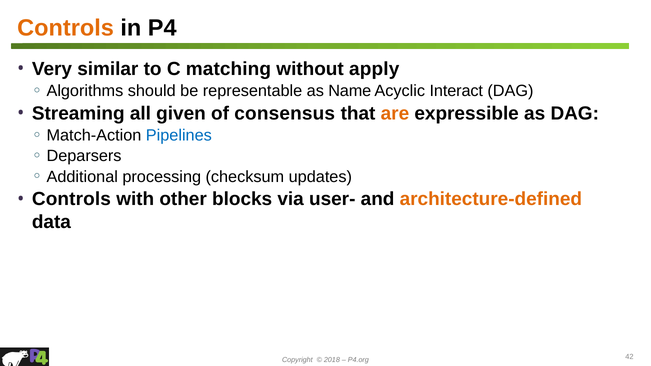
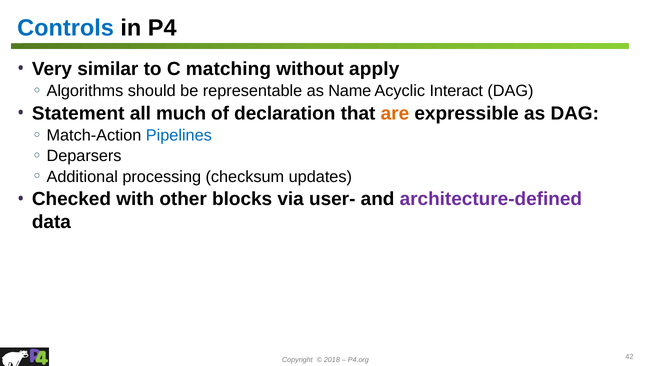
Controls colour: orange -> blue (66, 28)
Streaming: Streaming -> Statement (78, 114)
given: given -> much (181, 114)
consensus: consensus -> declaration (285, 114)
Controls: Controls -> Checked (71, 199)
architecture-defined colour: orange -> purple (491, 199)
